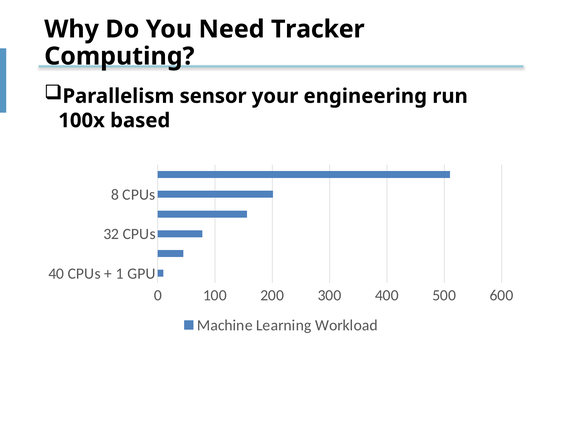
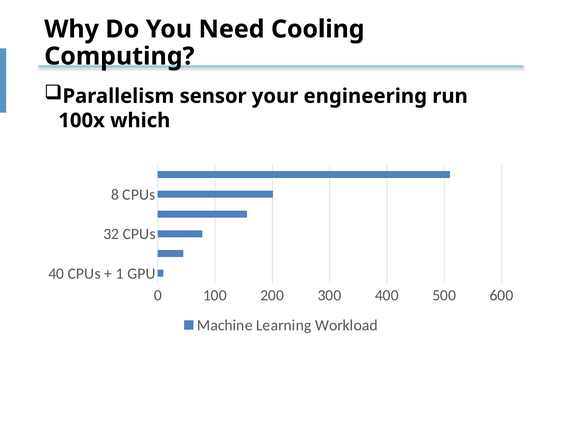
Tracker: Tracker -> Cooling (318, 29)
based: based -> which (140, 120)
